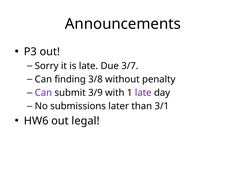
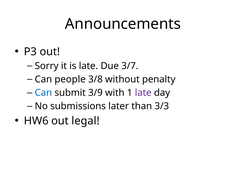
finding: finding -> people (70, 79)
Can colour: purple -> blue (43, 93)
3/1: 3/1 -> 3/3 (162, 106)
